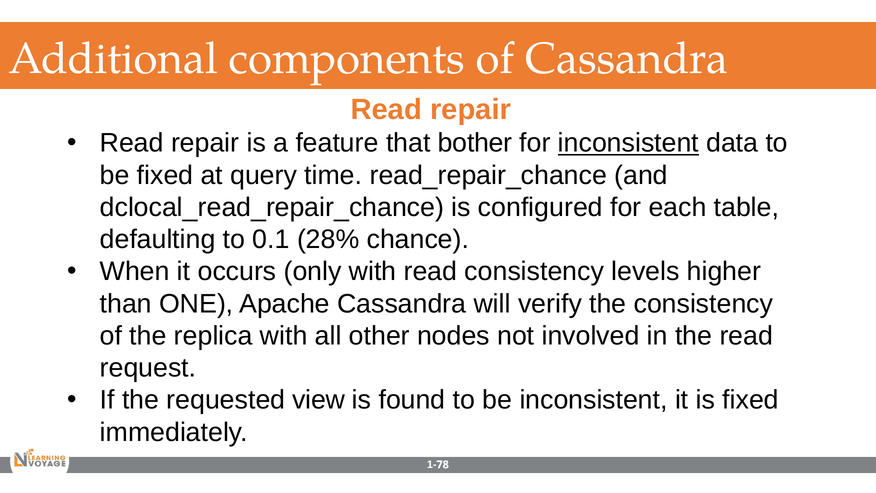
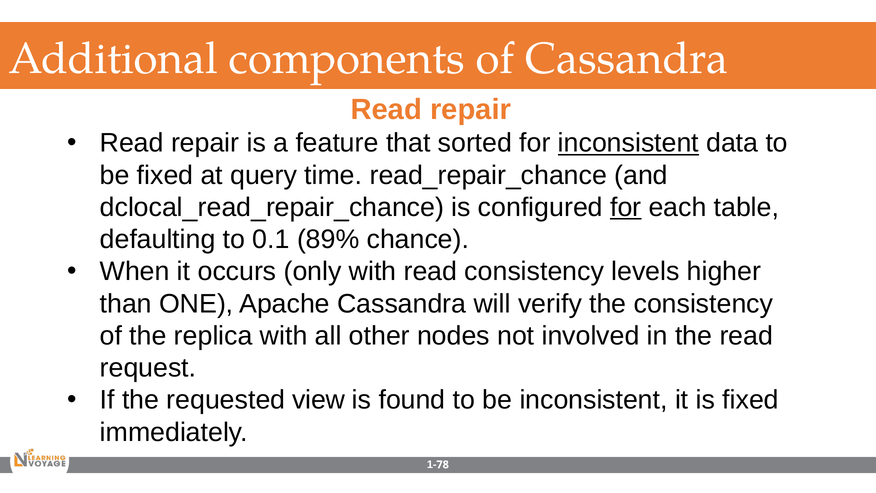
bother: bother -> sorted (475, 143)
for underline: none -> present (626, 207)
28%: 28% -> 89% (328, 239)
